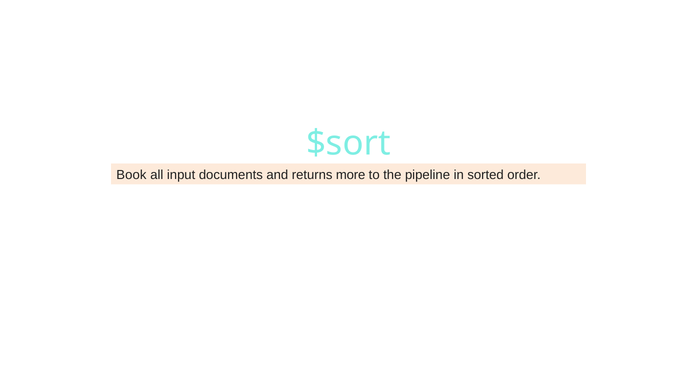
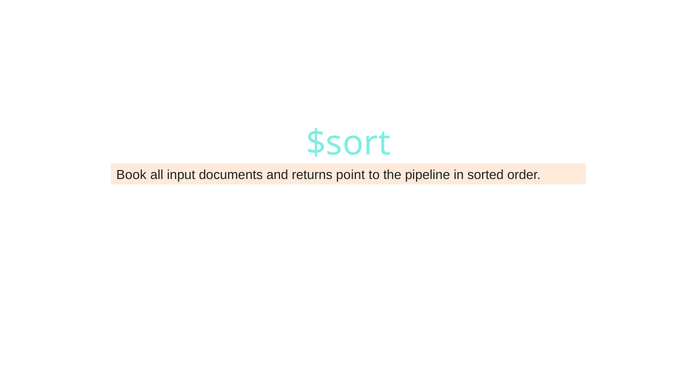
more: more -> point (351, 175)
